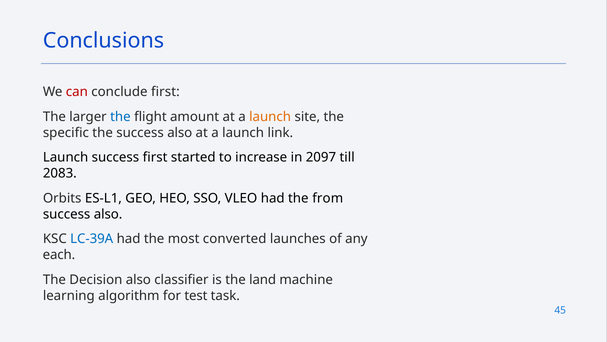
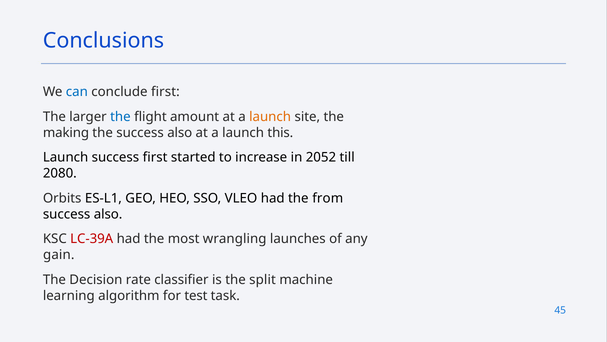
can colour: red -> blue (77, 92)
specific: specific -> making (66, 132)
link: link -> this (280, 132)
2097: 2097 -> 2052 (321, 157)
2083: 2083 -> 2080 (60, 173)
LC-39A colour: blue -> red (92, 239)
converted: converted -> wrangling (235, 239)
each: each -> gain (59, 255)
Decision also: also -> rate (138, 279)
land: land -> split (263, 279)
